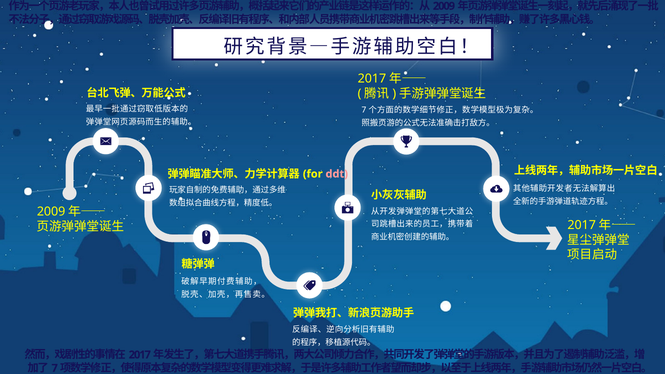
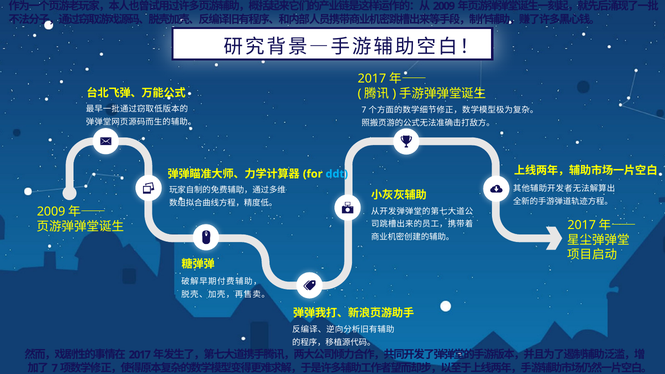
ddt colour: pink -> light blue (337, 174)
